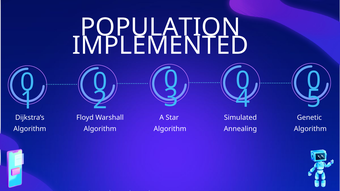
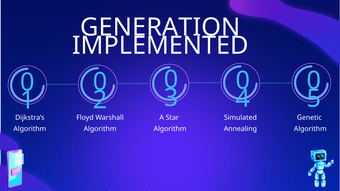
POPULATION: POPULATION -> GENERATION (160, 27)
